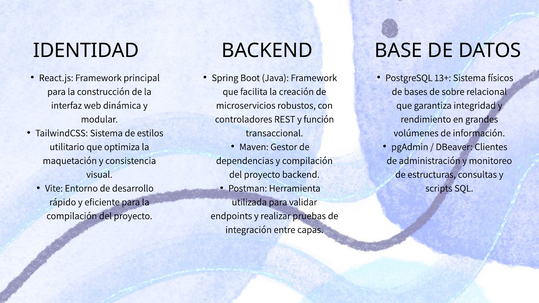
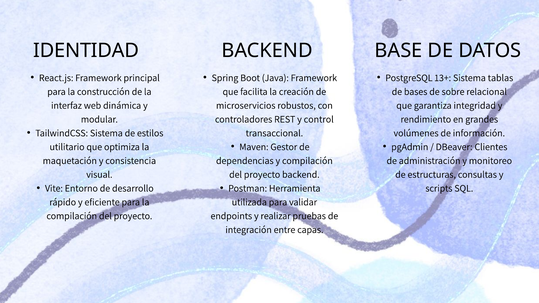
físicos: físicos -> tablas (500, 78)
función: función -> control (319, 119)
